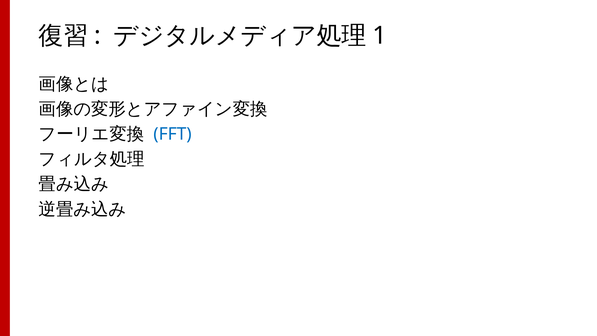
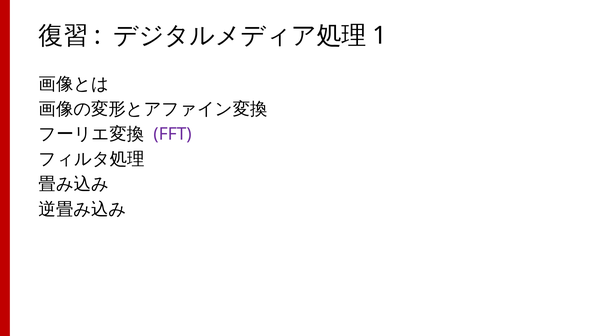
FFT colour: blue -> purple (173, 134)
